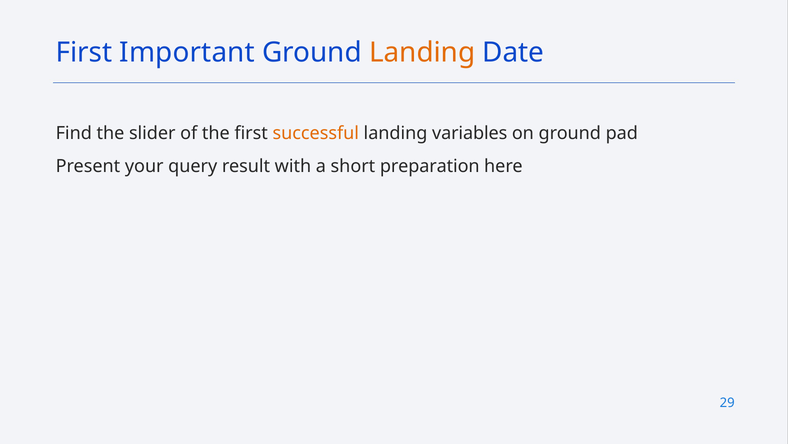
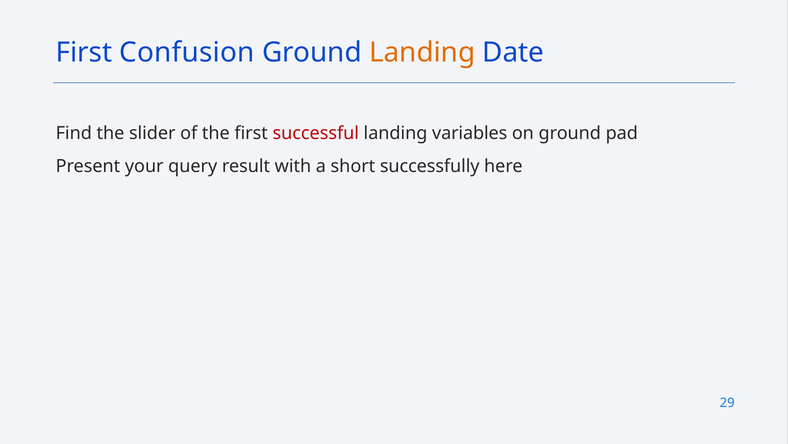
Important: Important -> Confusion (187, 53)
successful colour: orange -> red (316, 133)
preparation: preparation -> successfully (430, 166)
